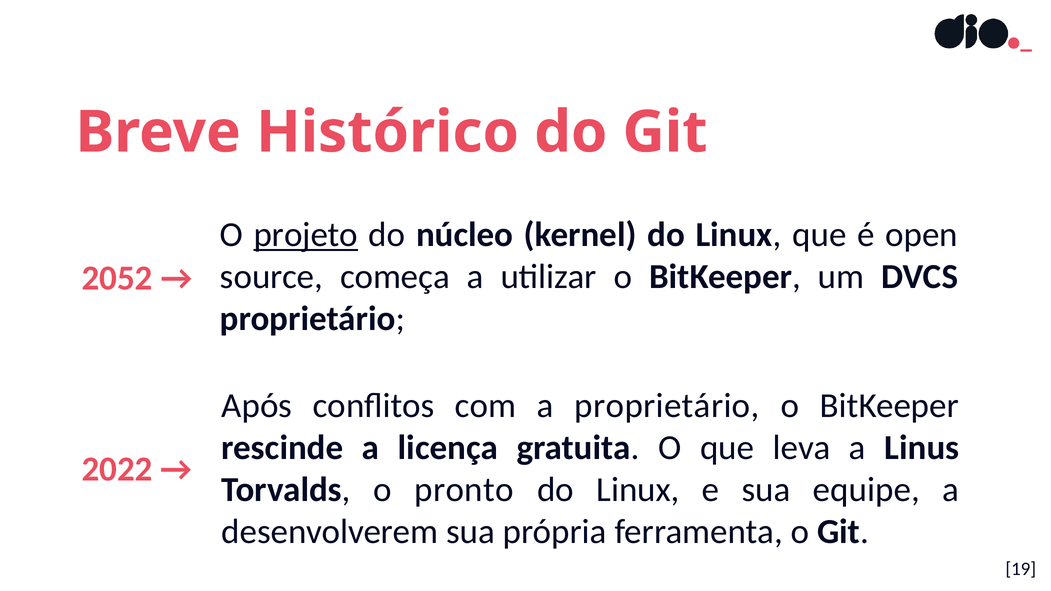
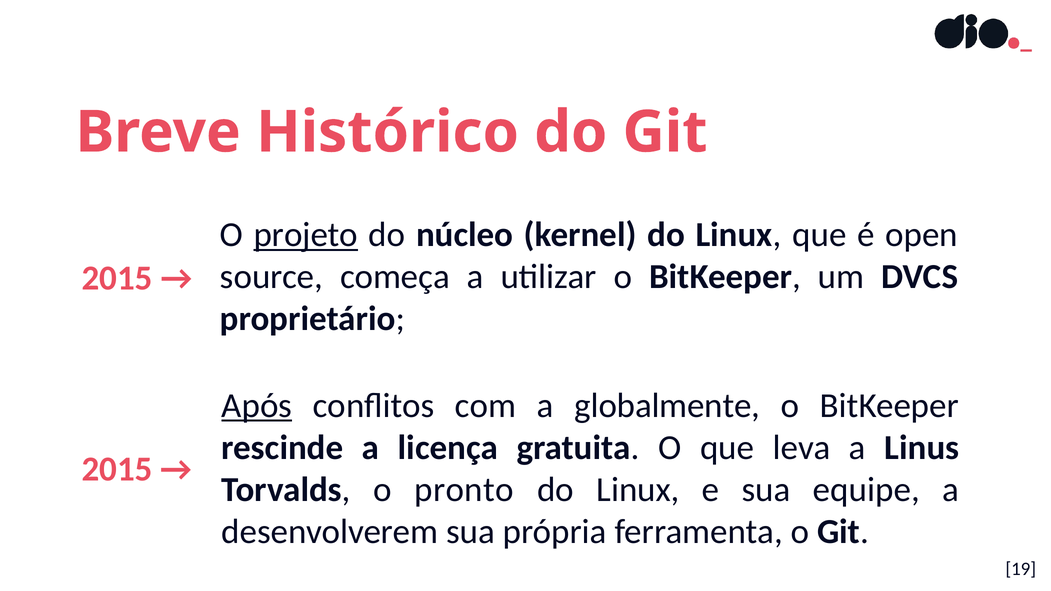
2052: 2052 -> 2015 (117, 278)
Após underline: none -> present (257, 406)
a proprietário: proprietário -> globalmente (667, 406)
2022: 2022 -> 2015 (117, 469)
